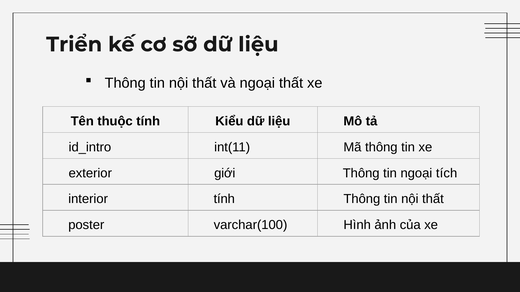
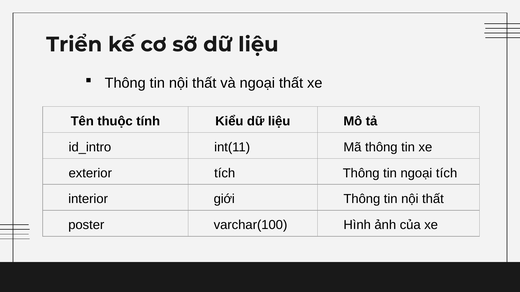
exterior giới: giới -> tích (225, 173)
interior tính: tính -> giới (224, 199)
